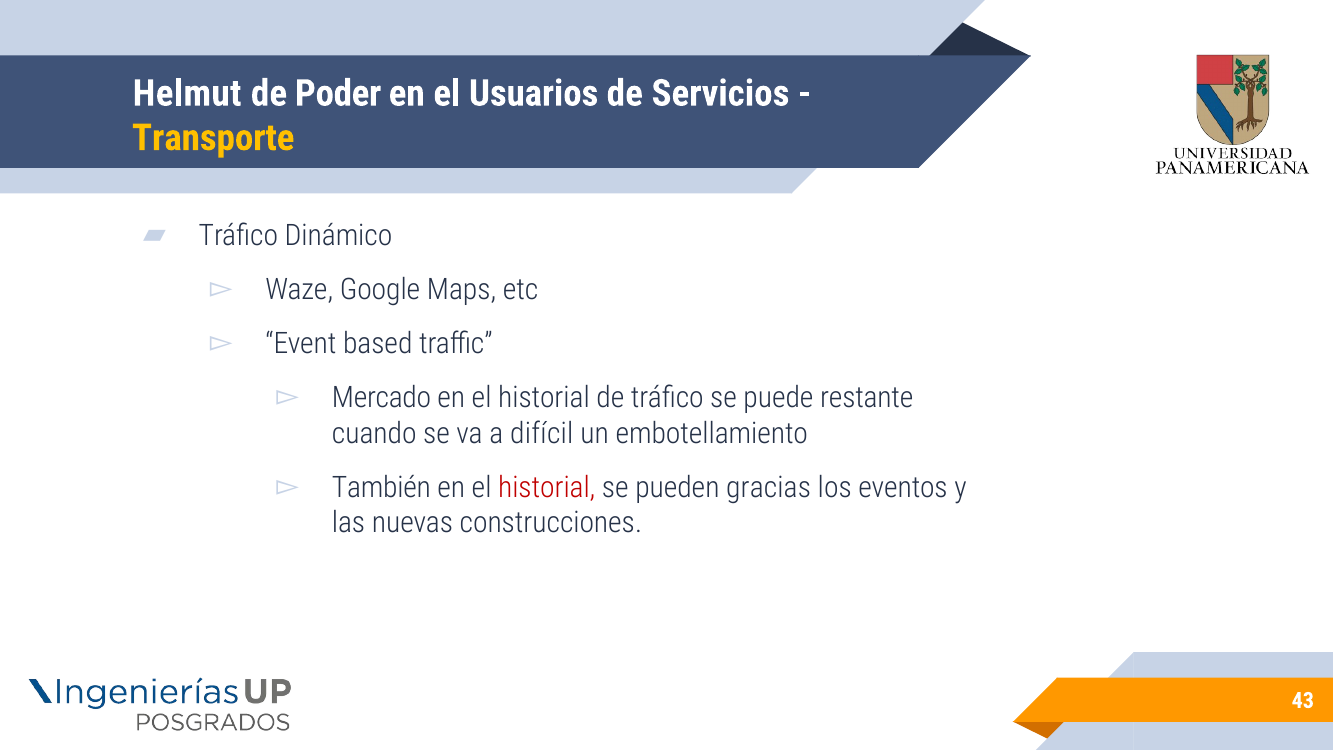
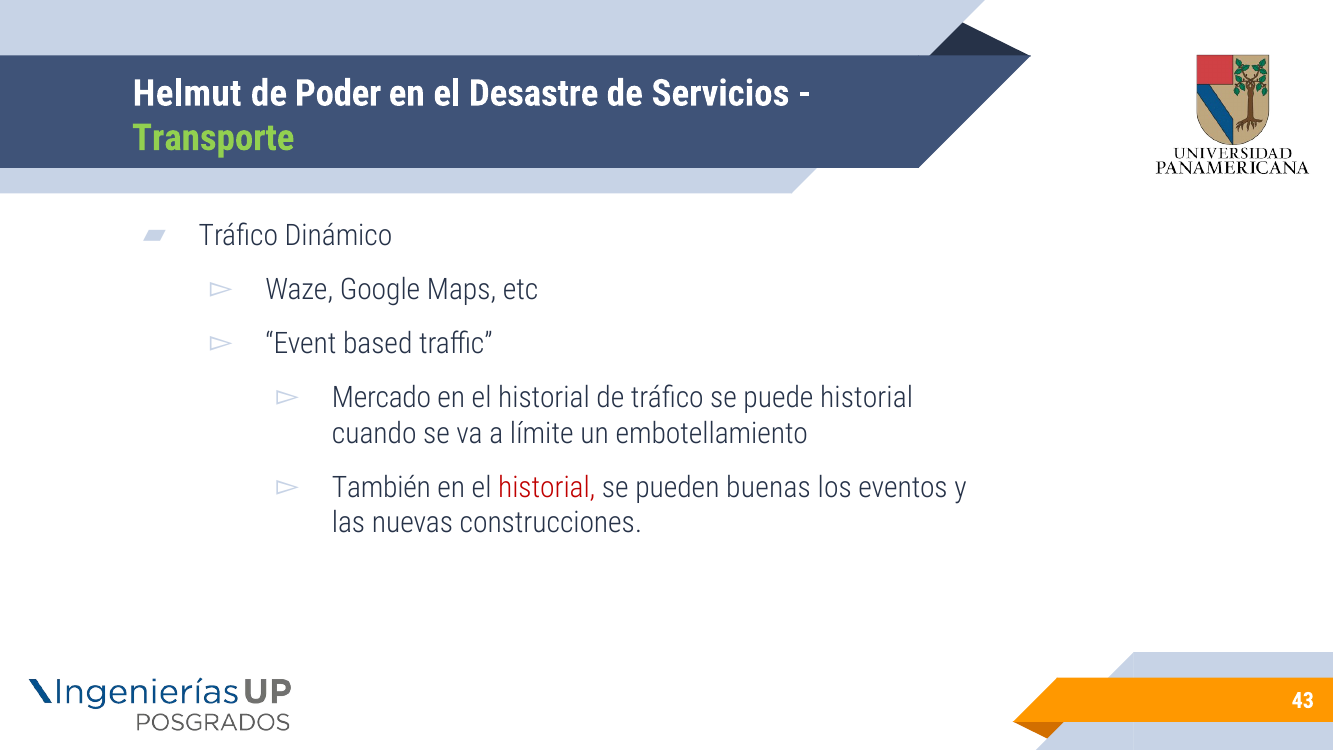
Usuarios: Usuarios -> Desastre (534, 93)
Transporte colour: yellow -> light green (213, 138)
puede restante: restante -> historial (867, 398)
difícil: difícil -> límite (542, 433)
gracias: gracias -> buenas (769, 487)
